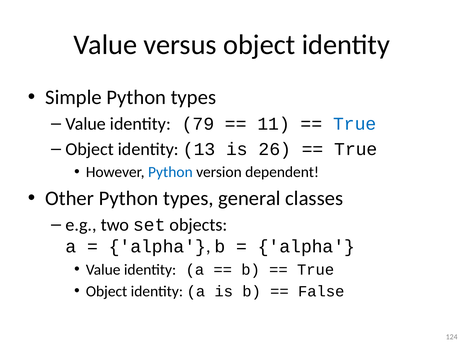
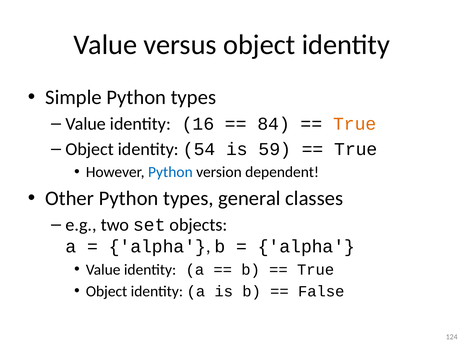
79: 79 -> 16 (198, 124)
11: 11 -> 84 (274, 124)
True colour: blue -> orange (355, 124)
13: 13 -> 54 (199, 149)
26: 26 -> 59 (275, 149)
